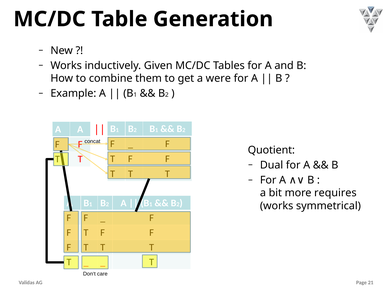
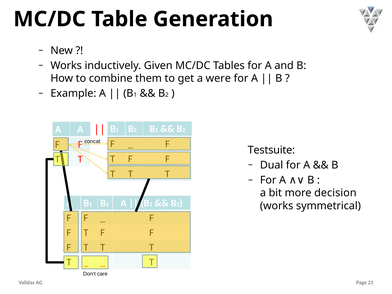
Quotient: Quotient -> Testsuite (271, 150)
requires: requires -> decision (335, 193)
